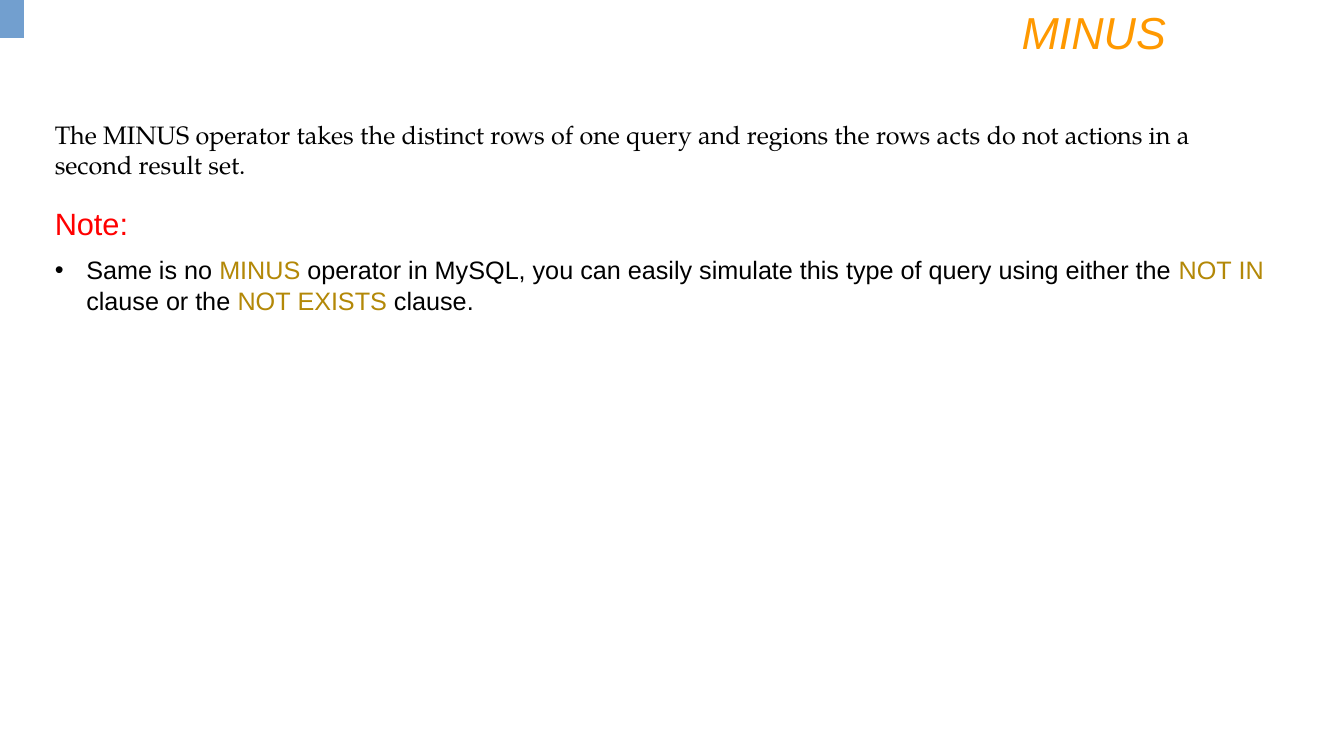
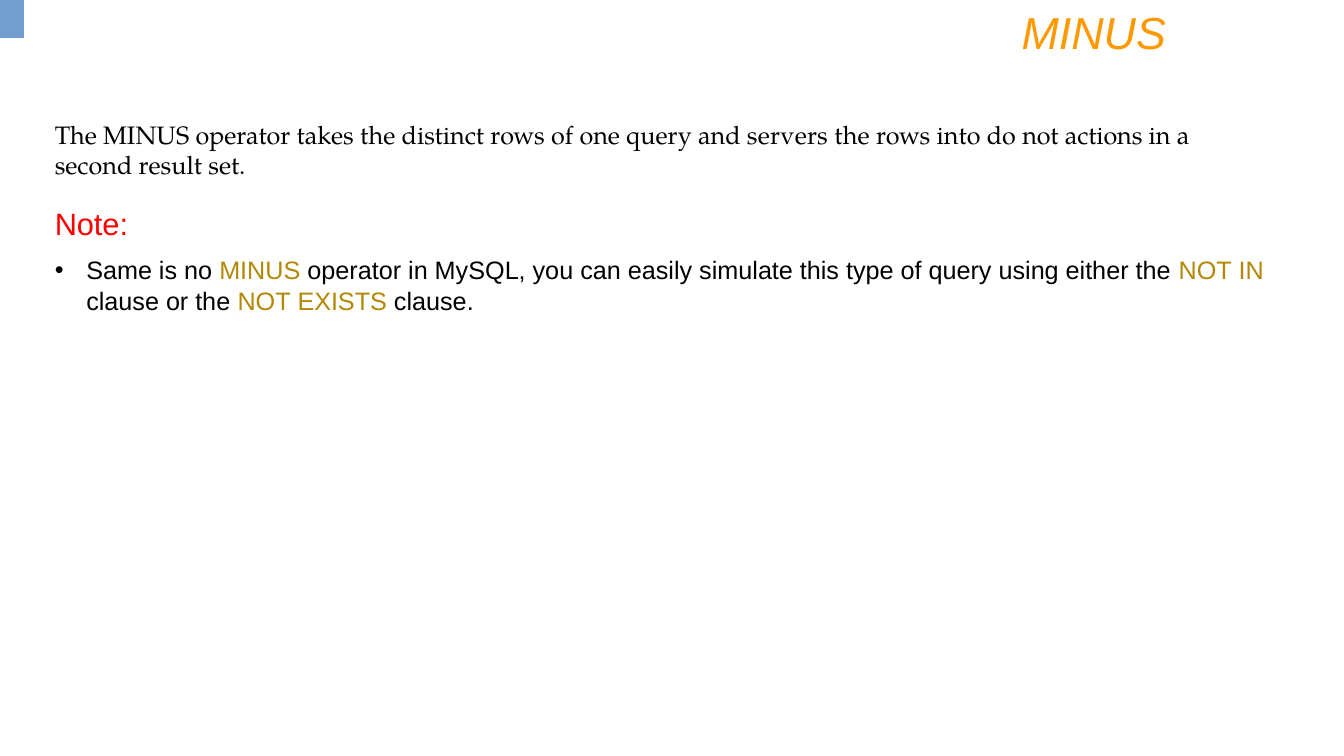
regions: regions -> servers (787, 136)
acts: acts -> into (959, 136)
